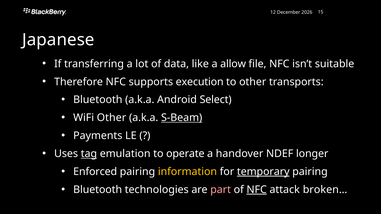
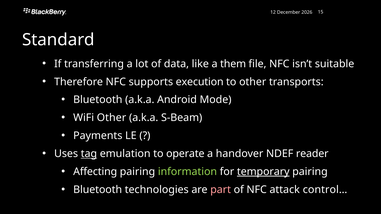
Japanese: Japanese -> Standard (58, 40)
allow: allow -> them (233, 64)
Select: Select -> Mode (216, 100)
S-Beam underline: present -> none (182, 118)
longer: longer -> reader (312, 154)
Enforced: Enforced -> Affecting (95, 172)
information colour: yellow -> light green (187, 172)
NFC underline: present -> none (257, 190)
broken…: broken… -> control… (325, 190)
